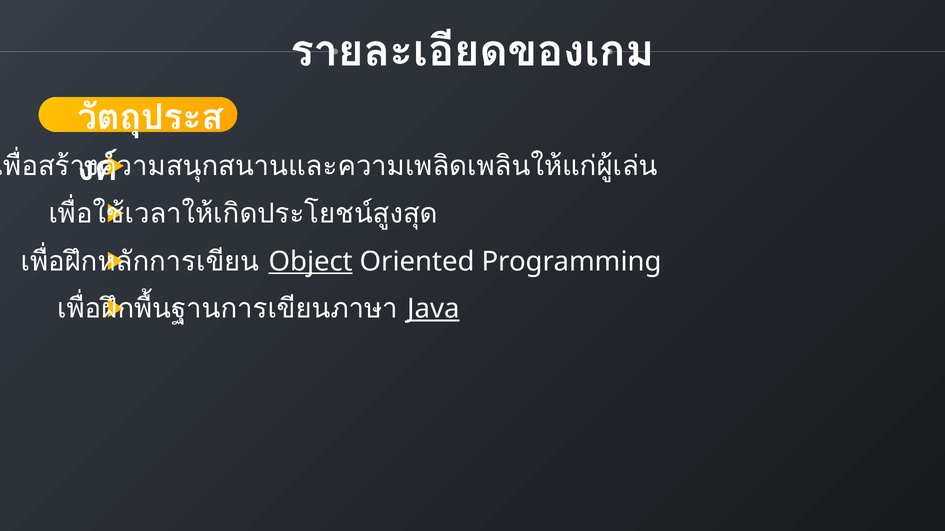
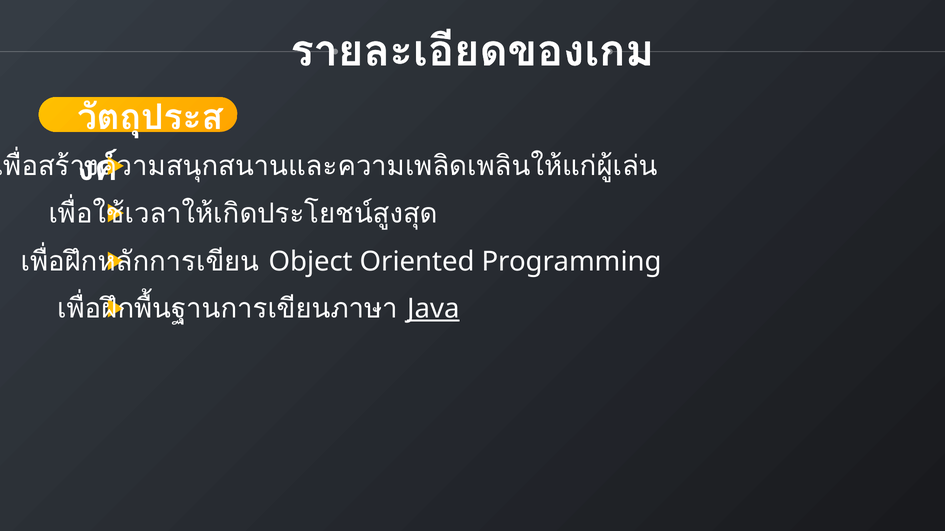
Object underline: present -> none (311, 262)
